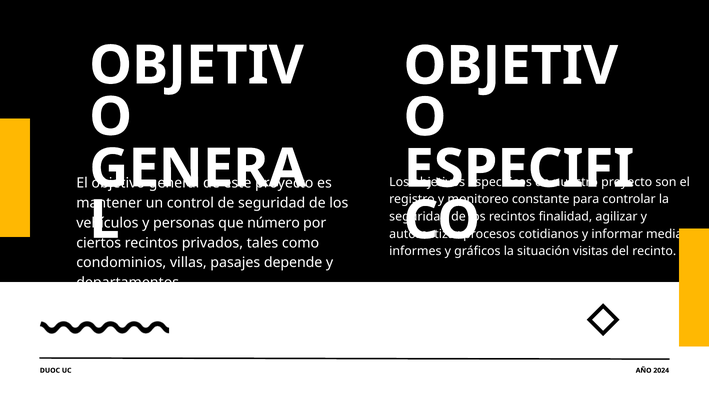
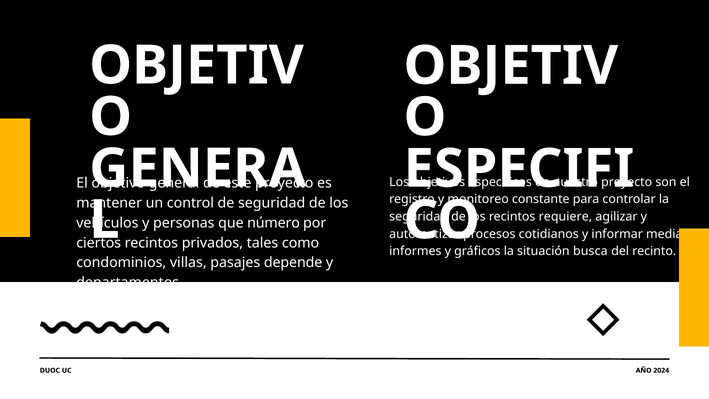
finalidad: finalidad -> requiere (565, 217)
visitas: visitas -> busca (590, 251)
